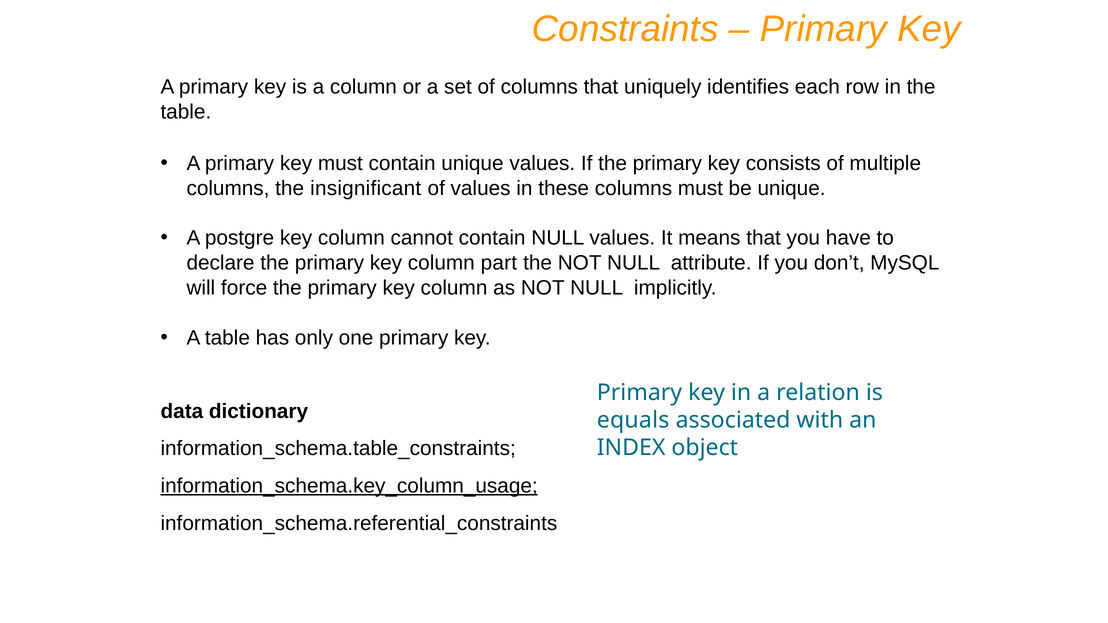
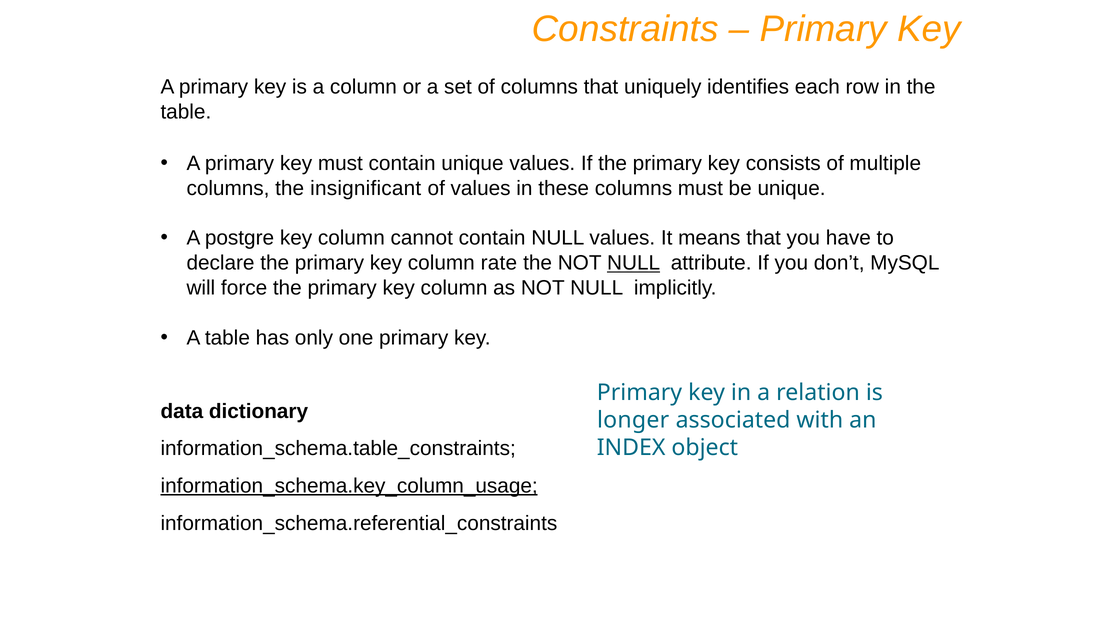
part: part -> rate (499, 263)
NULL underline: none -> present (634, 263)
equals: equals -> longer (633, 420)
